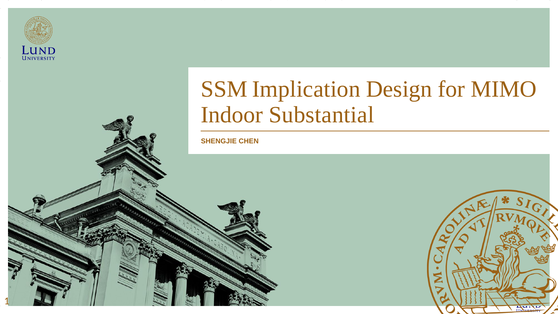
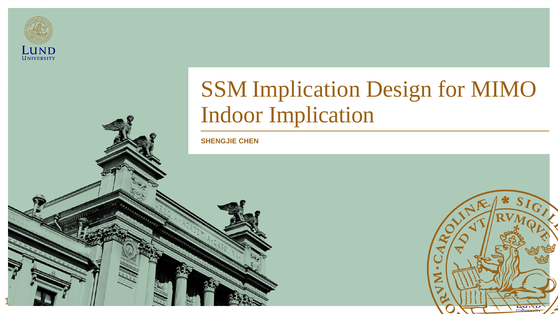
Indoor Substantial: Substantial -> Implication (322, 115)
